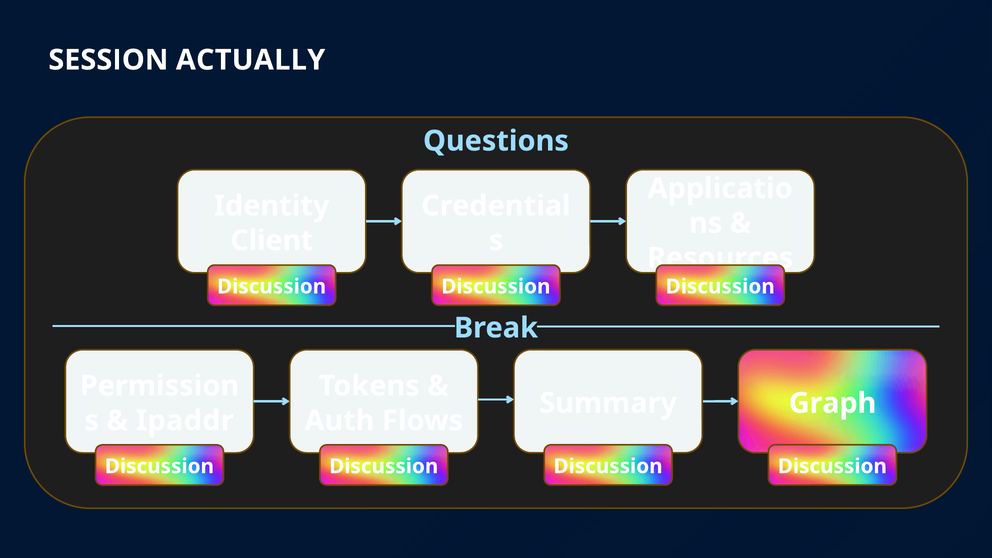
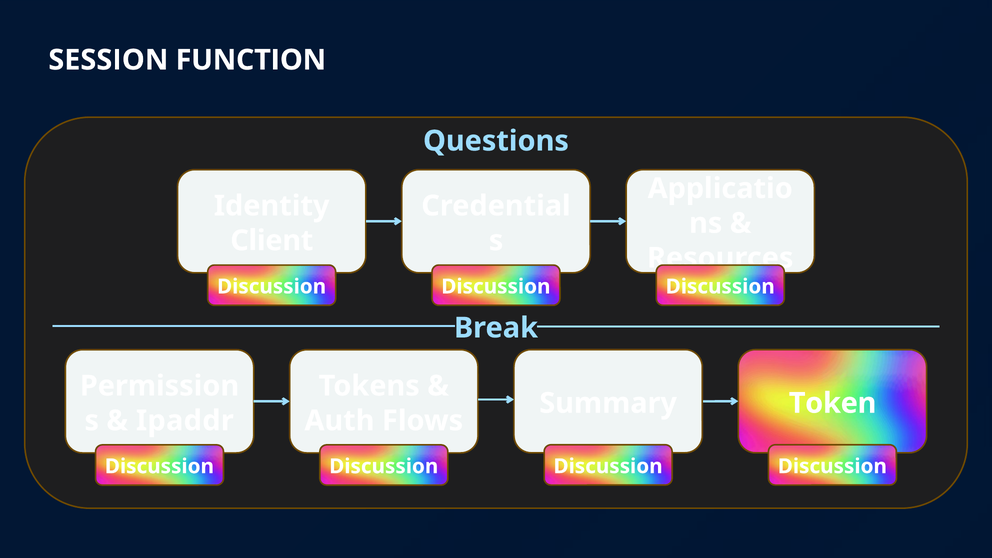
ACTUALLY: ACTUALLY -> FUNCTION (251, 60)
Graph: Graph -> Token (833, 403)
